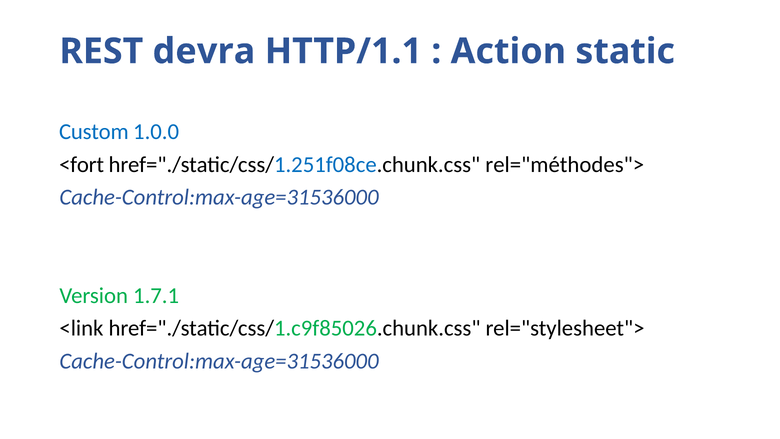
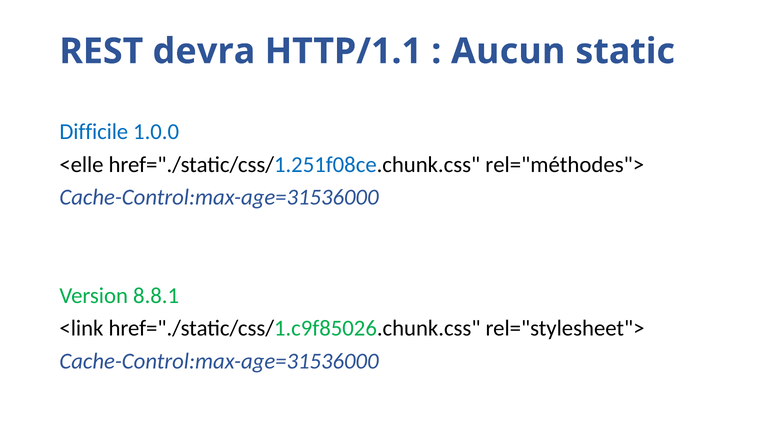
Action: Action -> Aucun (508, 51)
Custom: Custom -> Difficile (94, 132)
<fort: <fort -> <elle (81, 165)
1.7.1: 1.7.1 -> 8.8.1 (156, 295)
